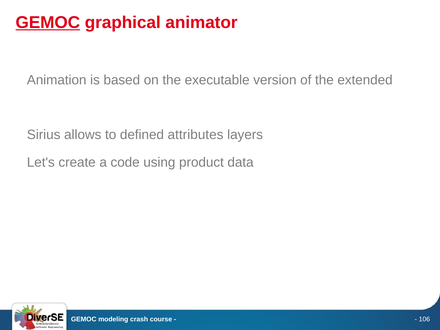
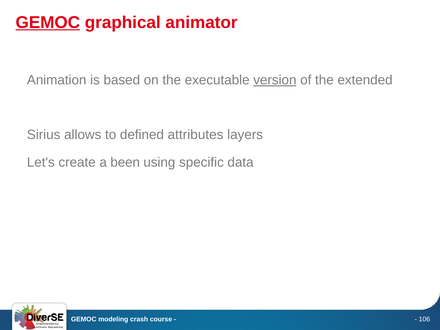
version underline: none -> present (275, 80)
code: code -> been (125, 162)
product: product -> specific (201, 162)
